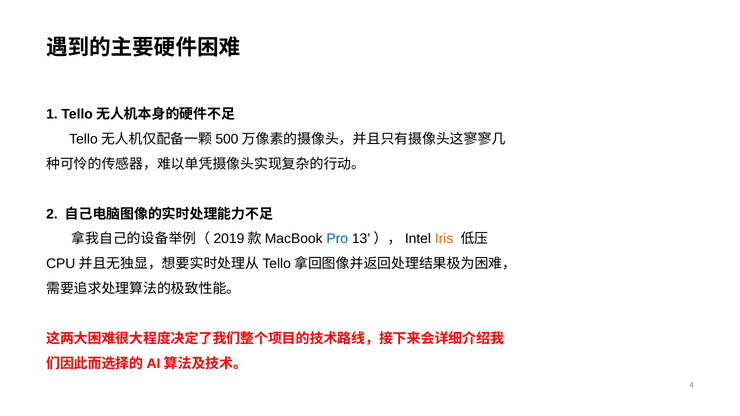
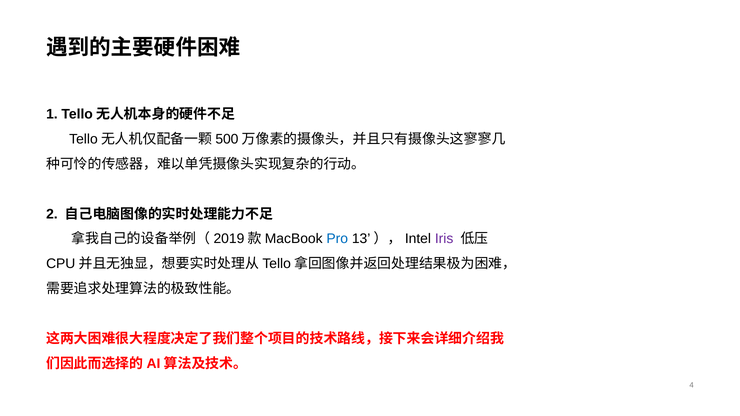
Iris colour: orange -> purple (444, 239)
